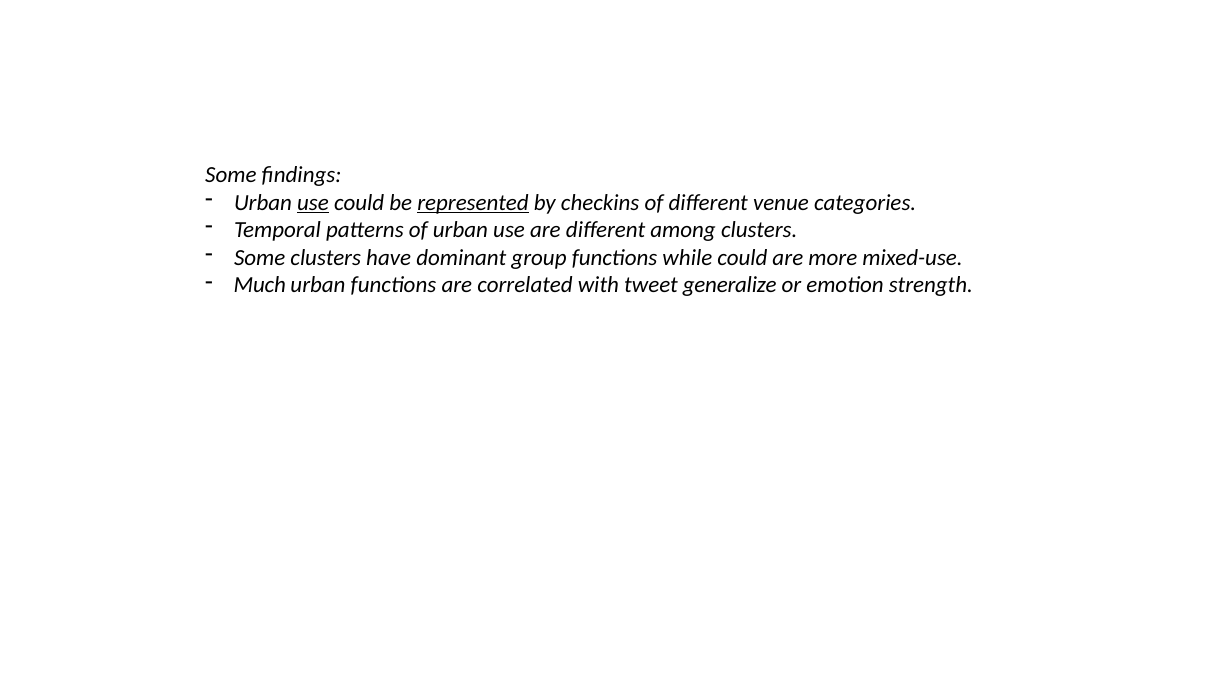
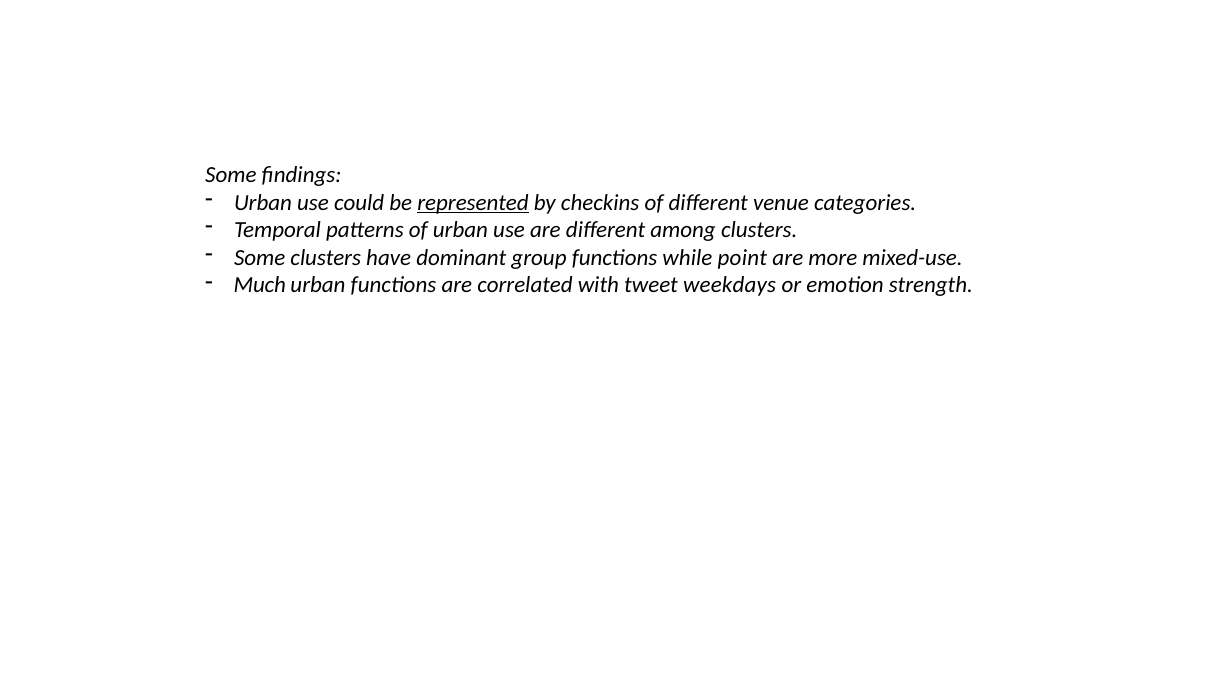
use underline: present -> none (313, 203)
while could: could -> point (742, 258)
generalize: generalize -> weekdays (730, 285)
